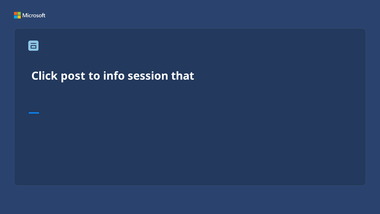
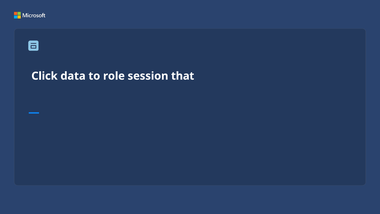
post: post -> data (73, 76)
info: info -> role (114, 76)
